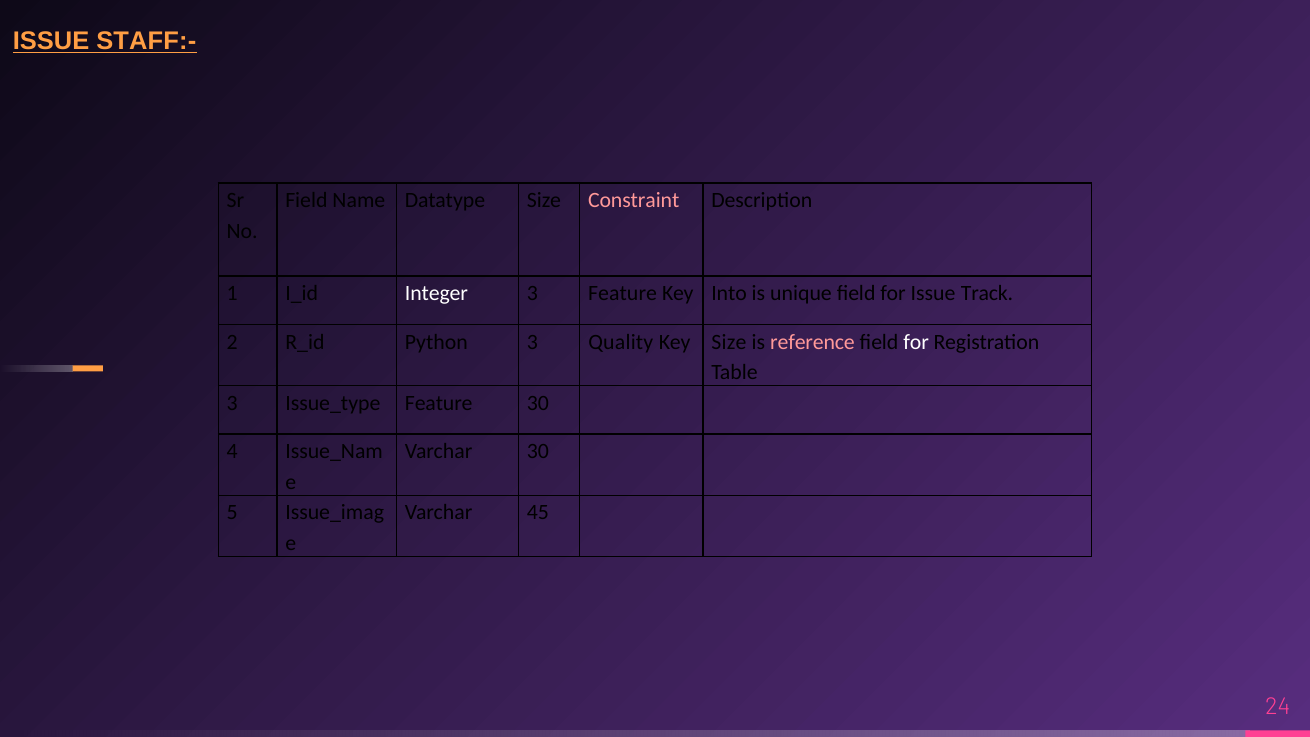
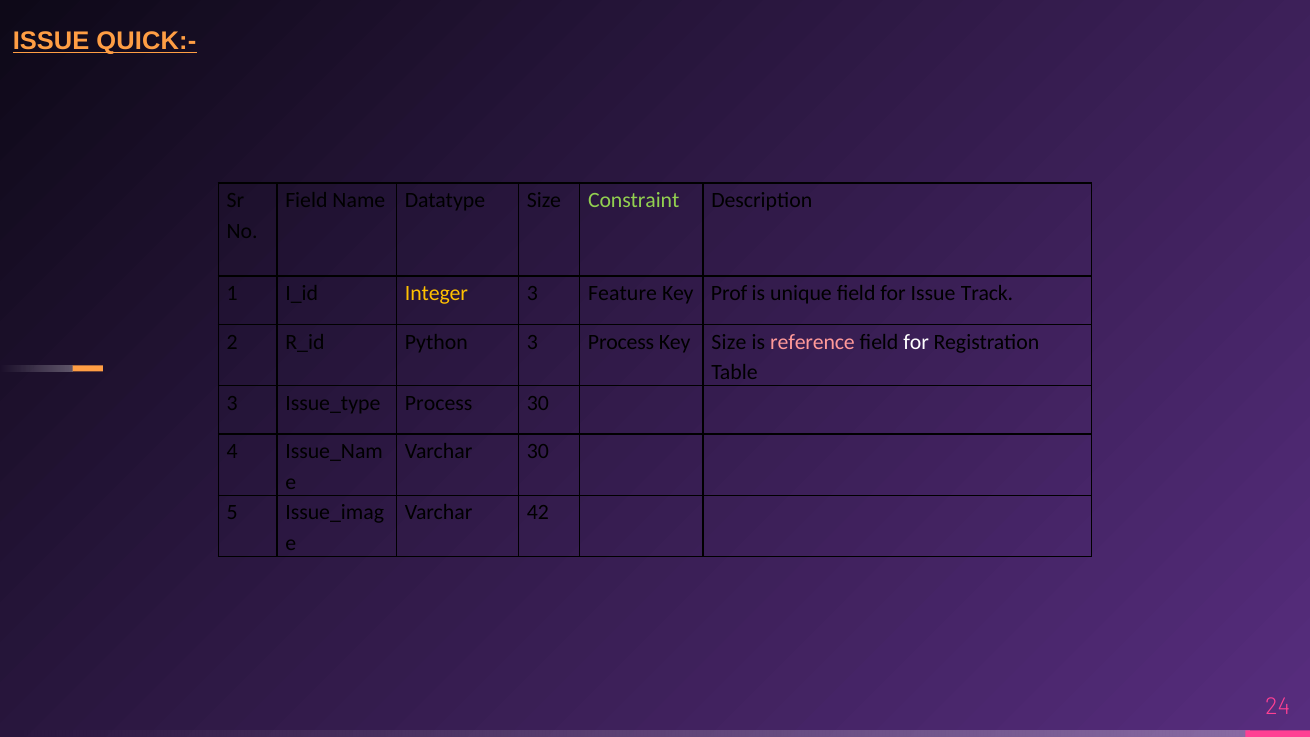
STAFF:-: STAFF:- -> QUICK:- (146, 41)
Constraint colour: pink -> light green (634, 201)
Integer colour: white -> yellow (436, 293)
Into: Into -> Prof (729, 293)
3 Quality: Quality -> Process (621, 342)
Feature: Feature -> Process (439, 403)
45: 45 -> 42 (538, 513)
